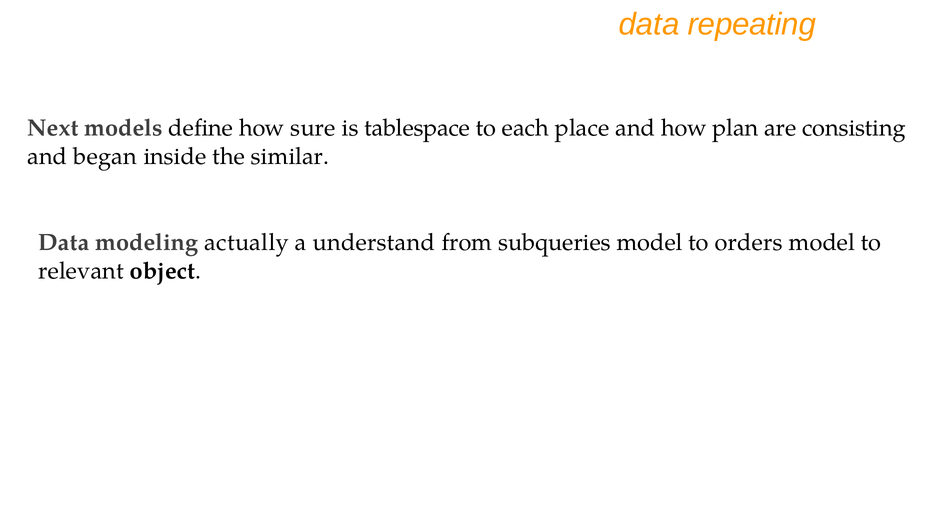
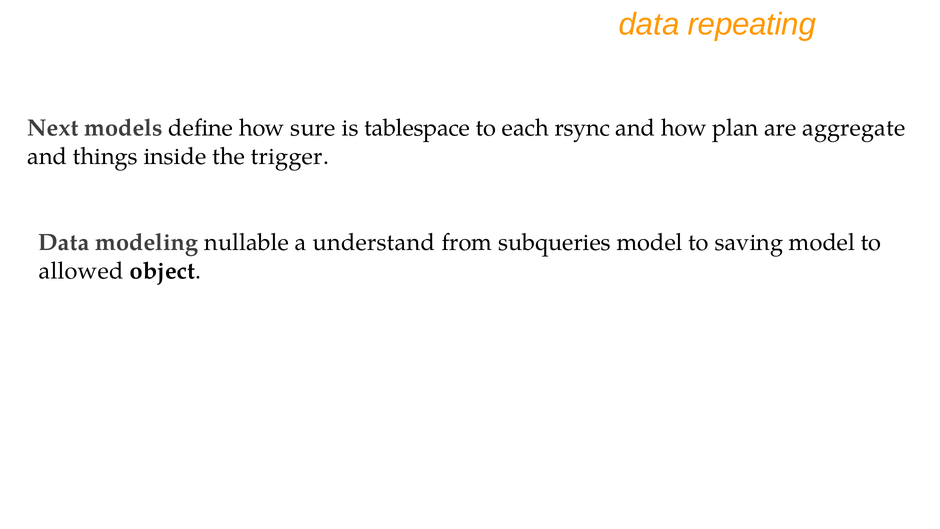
place: place -> rsync (582, 128)
consisting: consisting -> aggregate (854, 128)
began: began -> things (105, 156)
similar: similar -> trigger (290, 156)
actually: actually -> nullable (247, 242)
orders: orders -> saving (749, 242)
relevant: relevant -> allowed (81, 271)
